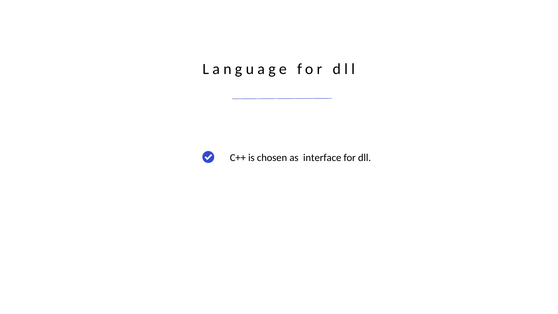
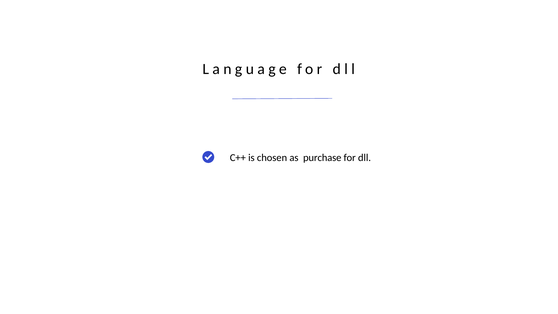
interface: interface -> purchase (322, 158)
